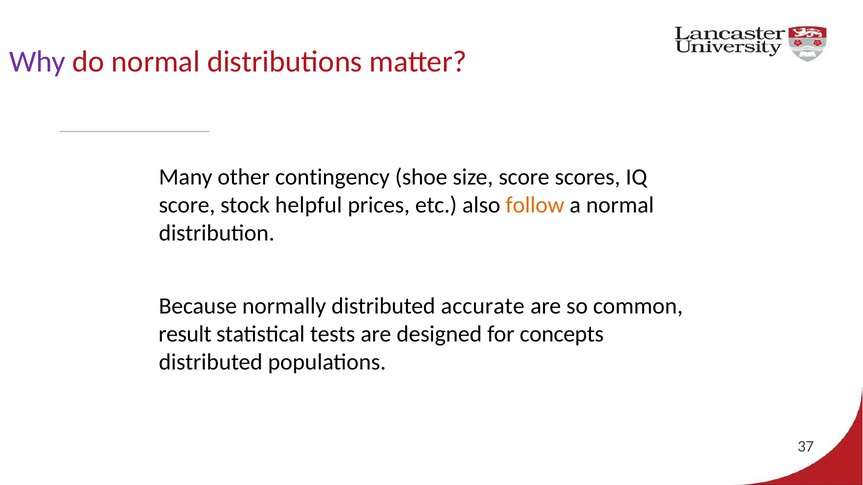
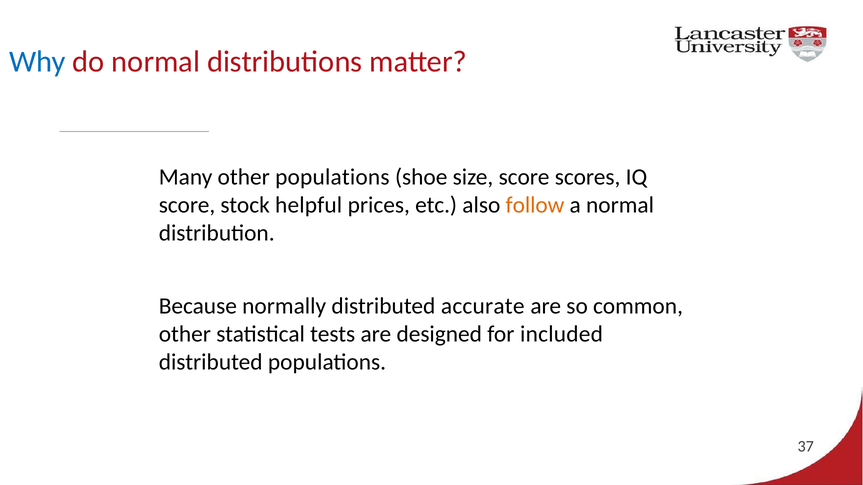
Why colour: purple -> blue (37, 62)
other contingency: contingency -> populations (332, 177)
result: result -> other (185, 334)
concepts: concepts -> included (562, 334)
